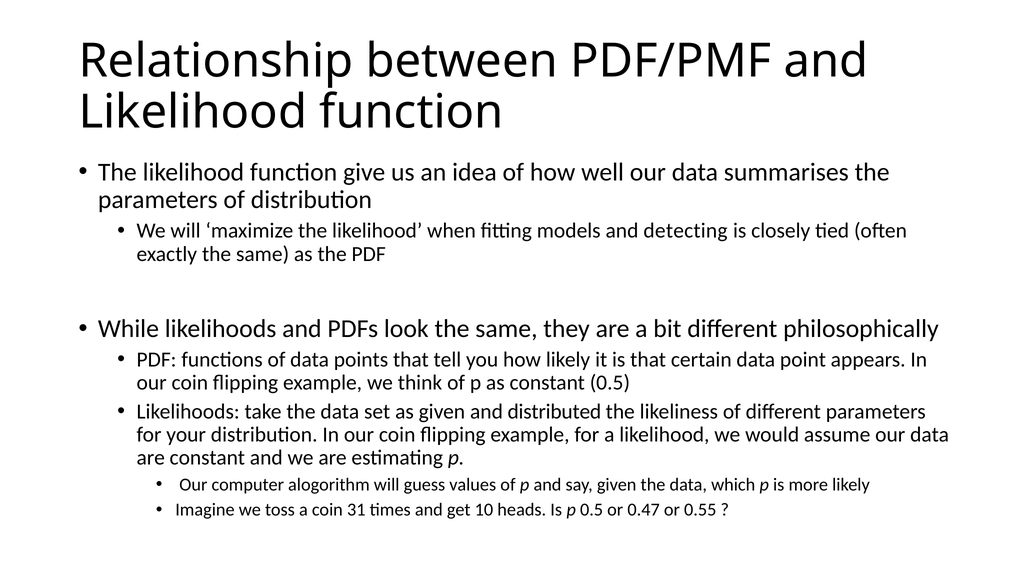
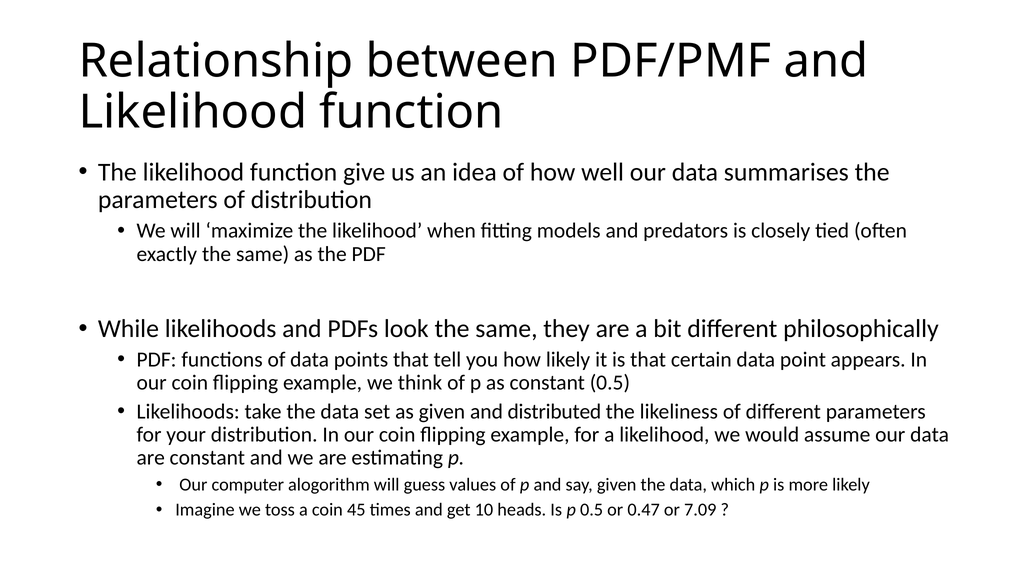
detecting: detecting -> predators (686, 231)
31: 31 -> 45 (356, 510)
0.55: 0.55 -> 7.09 (700, 510)
